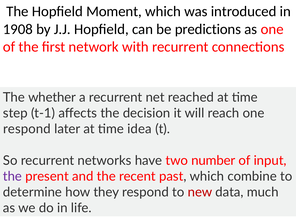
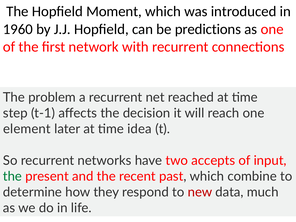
1908: 1908 -> 1960 (18, 29)
whether: whether -> problem (52, 97)
respond: respond -> element (27, 129)
number: number -> accepts (213, 161)
the colour: purple -> green (12, 176)
